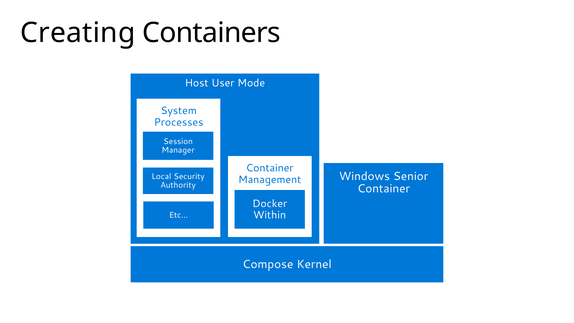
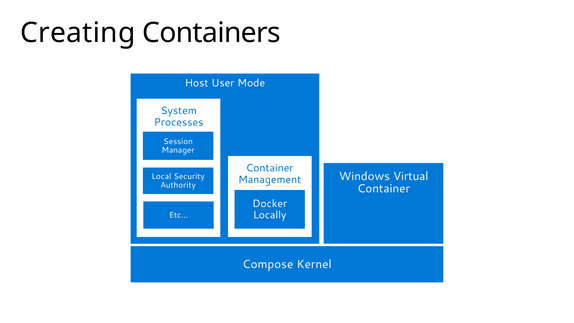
Senior: Senior -> Virtual (411, 176)
Within: Within -> Locally (270, 215)
